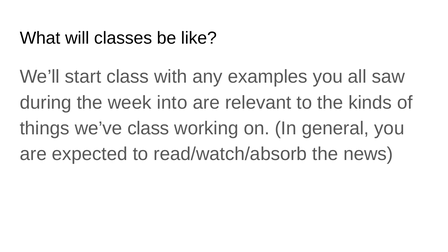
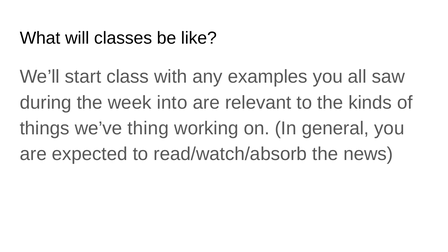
we’ve class: class -> thing (148, 128)
